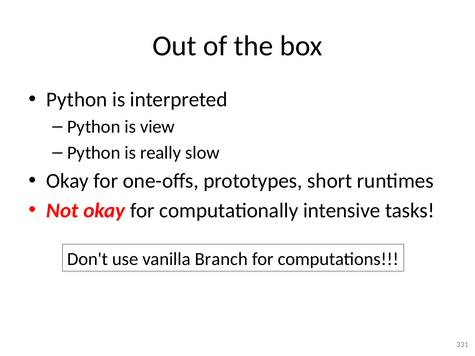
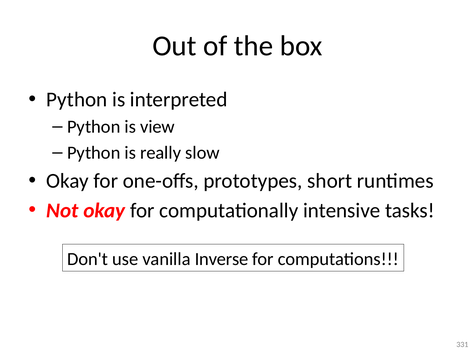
Branch: Branch -> Inverse (221, 259)
